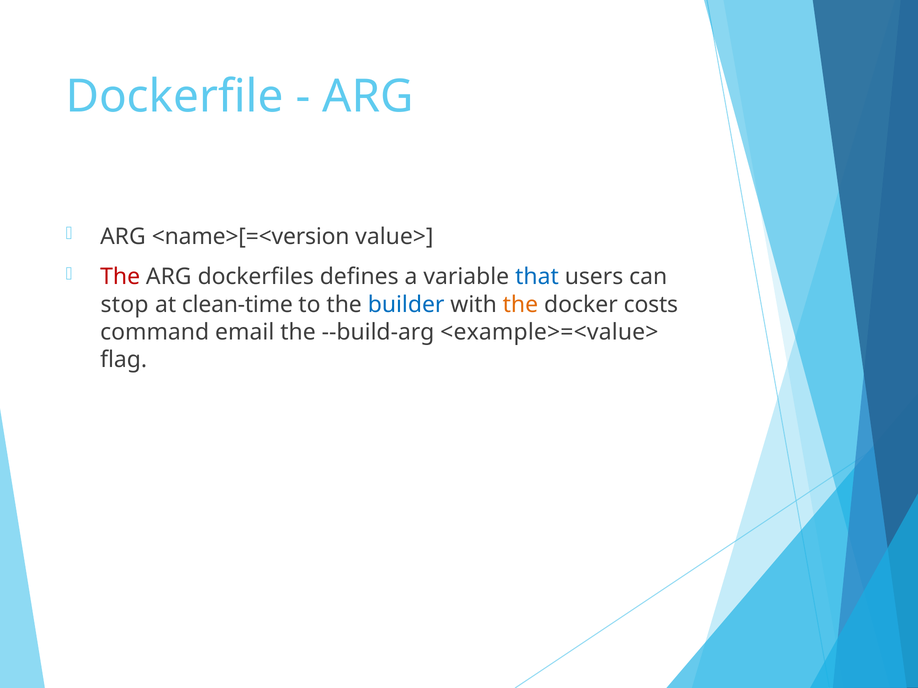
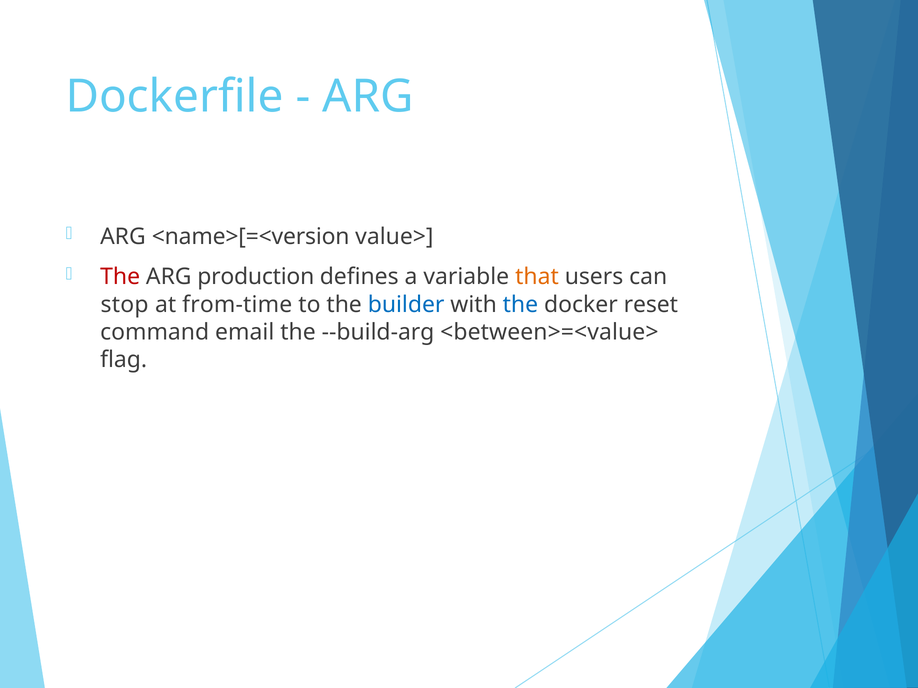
dockerfiles: dockerfiles -> production (256, 277)
that colour: blue -> orange (537, 277)
clean-time: clean-time -> from-time (237, 305)
the colour: orange -> blue (520, 305)
costs: costs -> reset (651, 305)
<example>=<value>: <example>=<value> -> <between>=<value> (549, 332)
